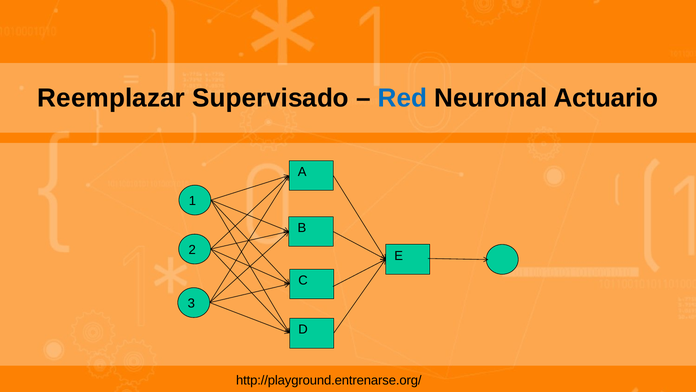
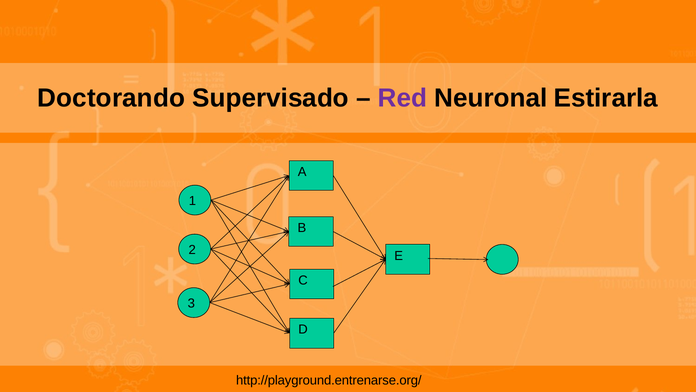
Reemplazar: Reemplazar -> Doctorando (111, 98)
Red colour: blue -> purple (402, 98)
Actuario: Actuario -> Estirarla (606, 98)
